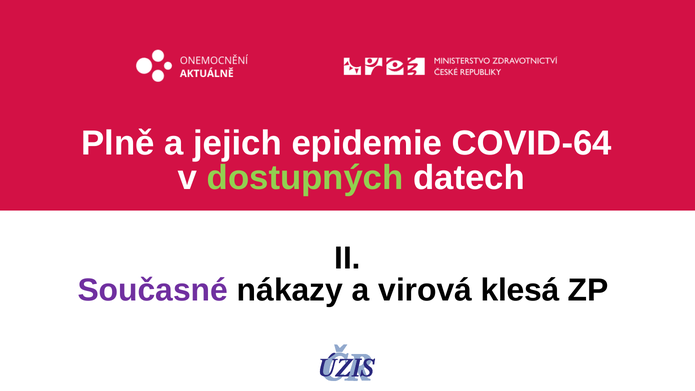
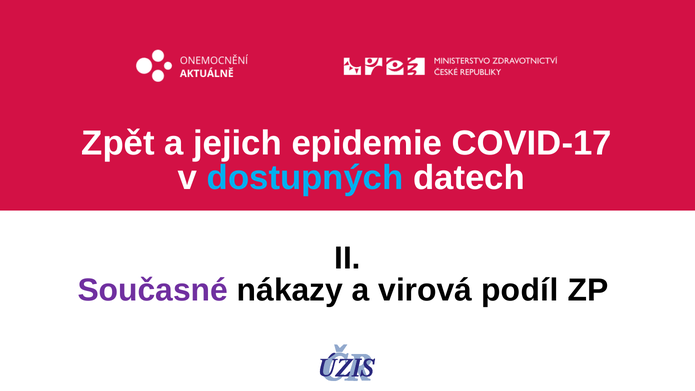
Plně: Plně -> Zpět (118, 143)
COVID-64: COVID-64 -> COVID-17 (532, 143)
dostupných colour: light green -> light blue (305, 178)
klesá: klesá -> podíl (520, 290)
